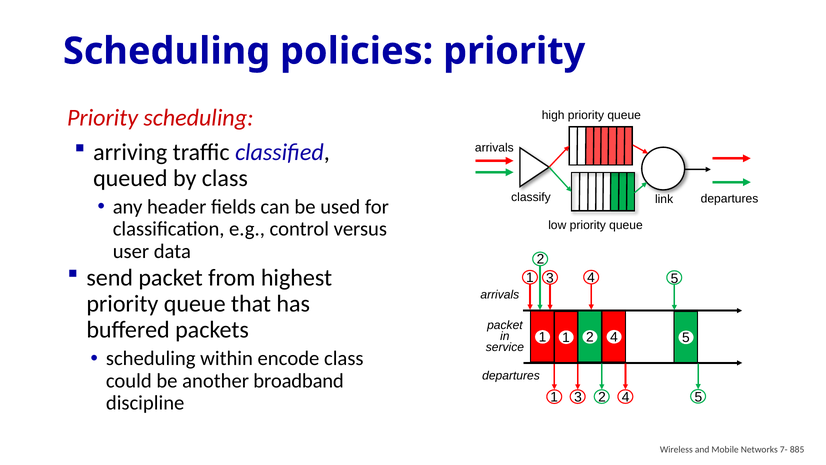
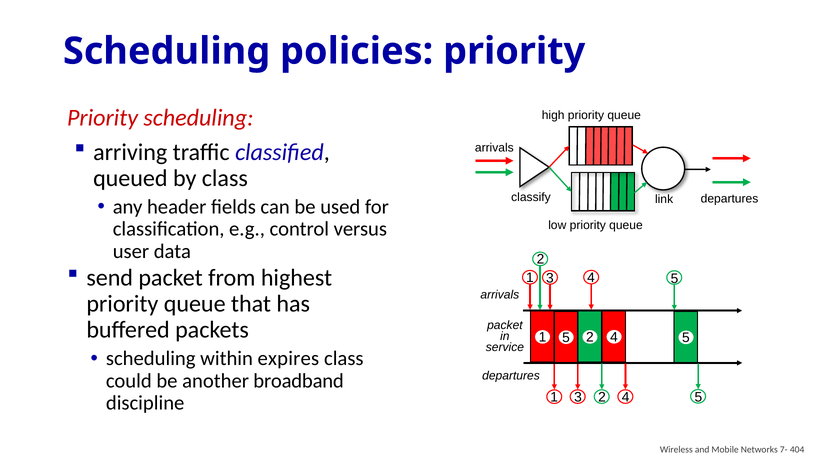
1 1: 1 -> 5 (566, 337)
encode: encode -> expires (288, 358)
885: 885 -> 404 (797, 449)
